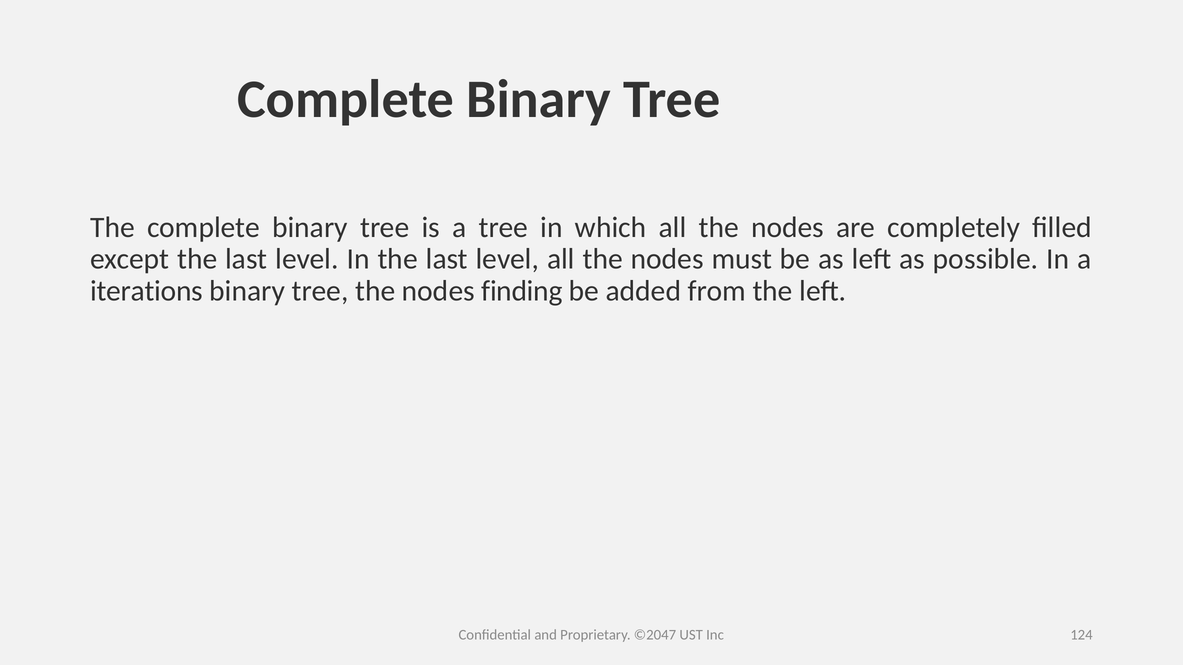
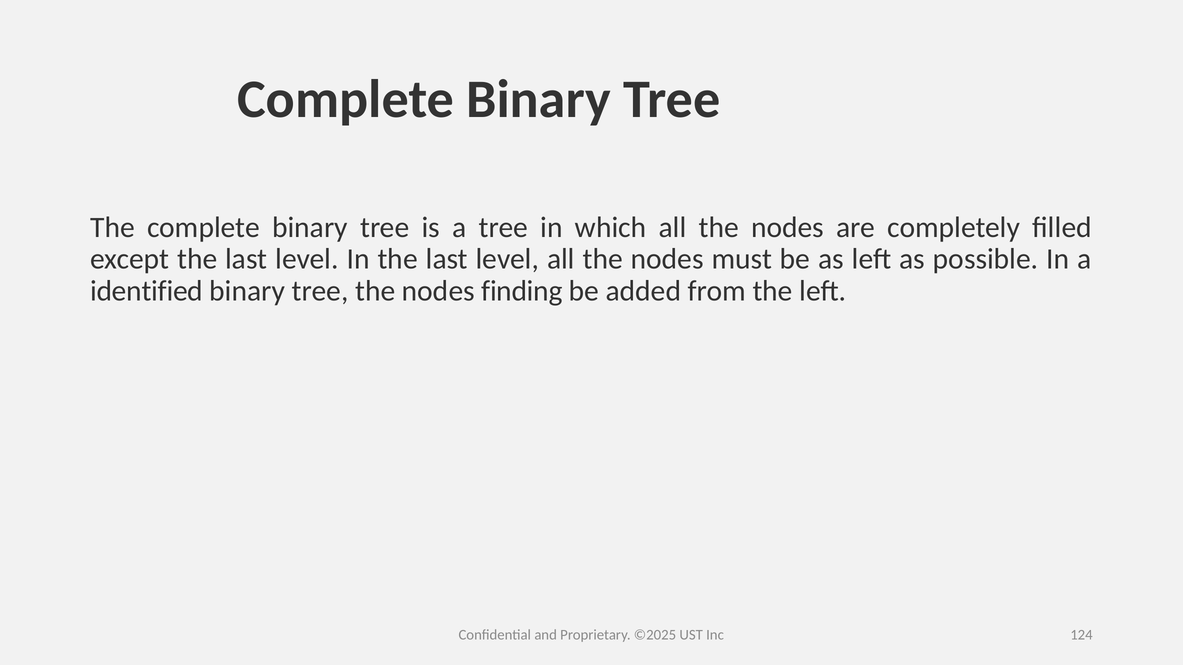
iterations: iterations -> identified (147, 291)
©2047: ©2047 -> ©2025 (655, 635)
